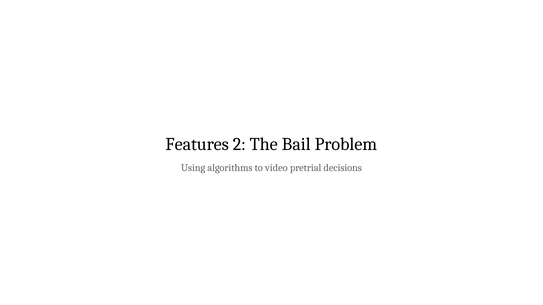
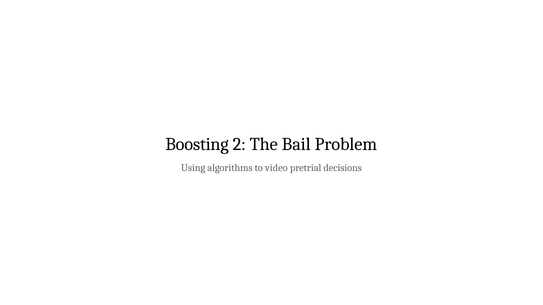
Features: Features -> Boosting (197, 144)
